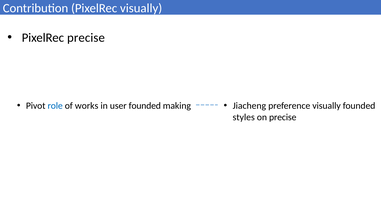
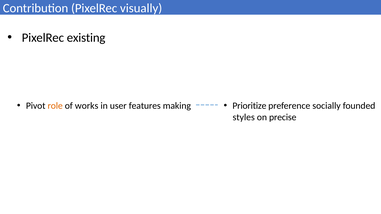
PixelRec precise: precise -> existing (86, 38)
role colour: blue -> orange (55, 106)
user founded: founded -> features (145, 106)
Jiacheng: Jiacheng -> Prioritize (249, 106)
preference visually: visually -> socially (327, 106)
